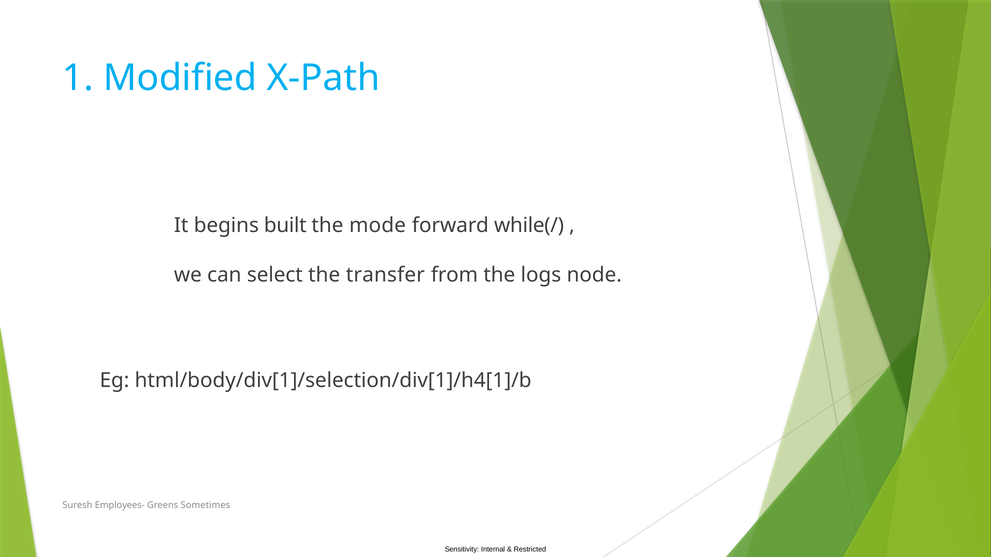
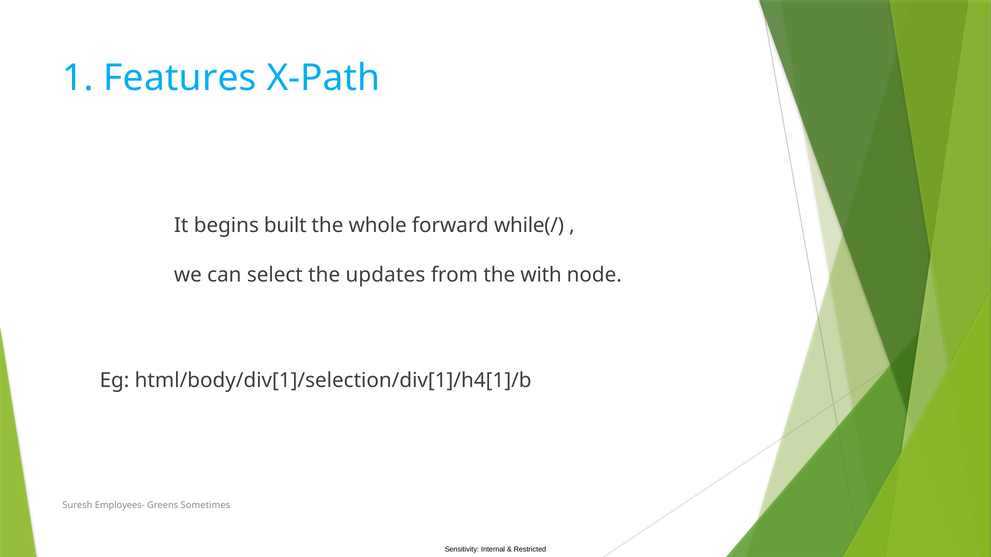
Modified: Modified -> Features (180, 78)
mode: mode -> whole (378, 225)
transfer: transfer -> updates (385, 275)
logs: logs -> with (541, 275)
